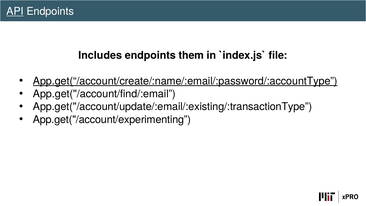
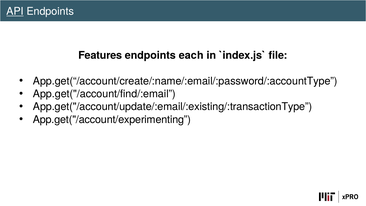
Includes: Includes -> Features (100, 55)
them: them -> each (191, 55)
App.get(“/account/create/:name/:email/:password/:accountType underline: present -> none (185, 81)
